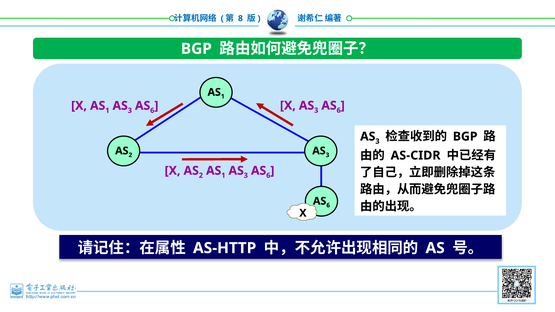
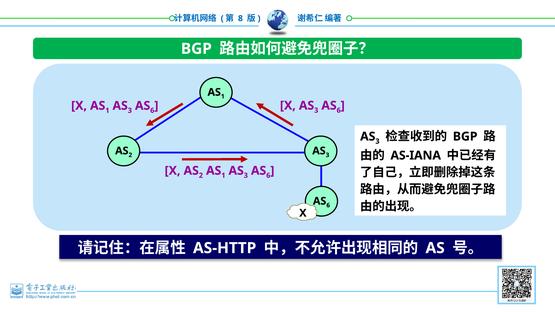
AS-CIDR: AS-CIDR -> AS-IANA (416, 156)
